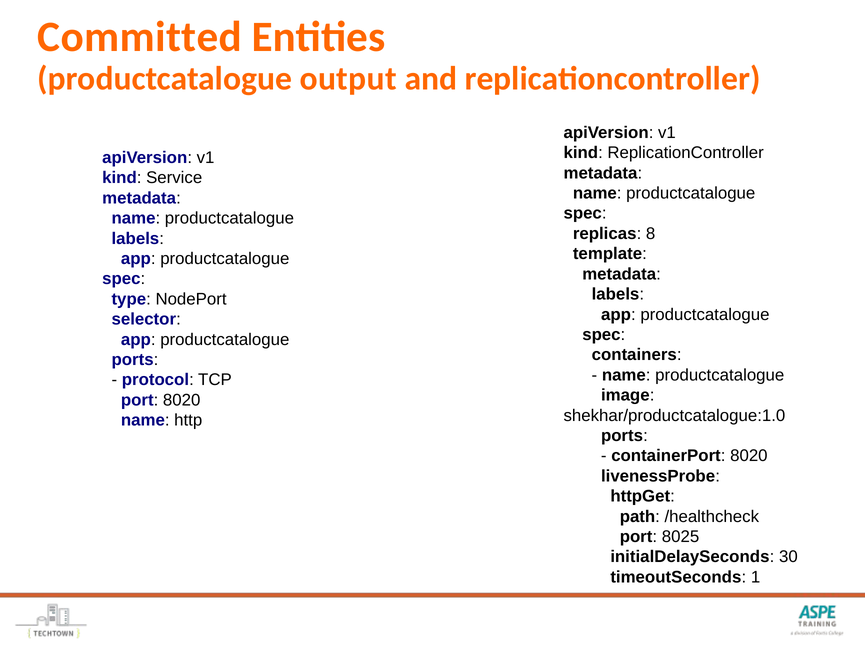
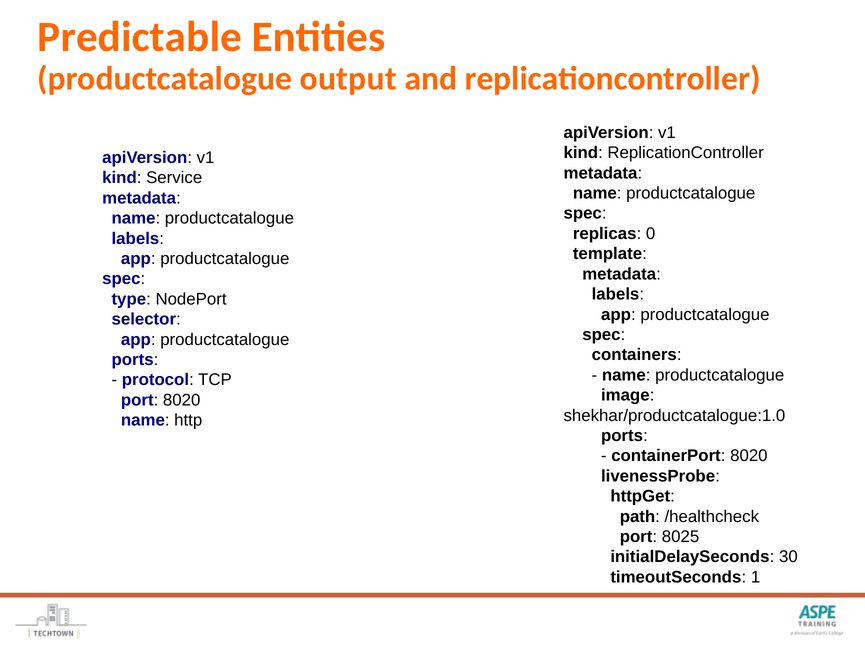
Committed: Committed -> Predictable (140, 37)
8: 8 -> 0 (651, 234)
